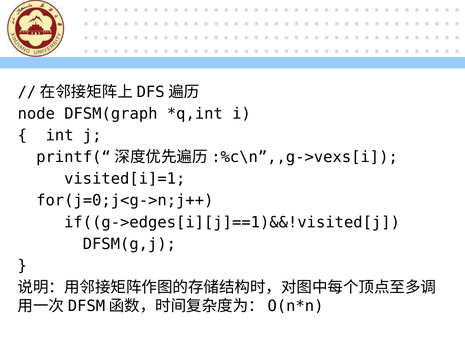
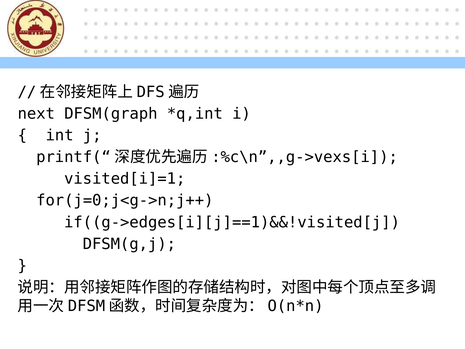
node: node -> next (36, 114)
